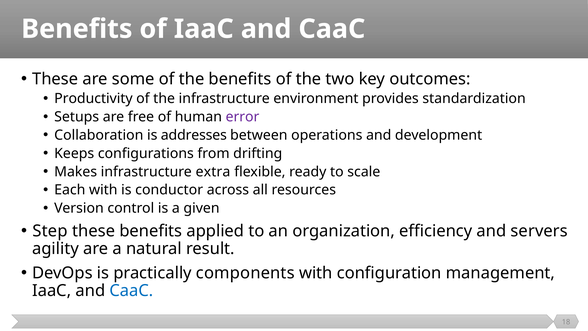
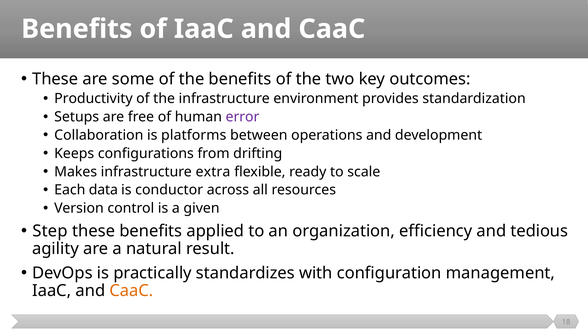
addresses: addresses -> platforms (194, 135)
Each with: with -> data (103, 190)
servers: servers -> tedious (539, 231)
components: components -> standardizes (245, 273)
CaaC colour: blue -> orange (131, 291)
